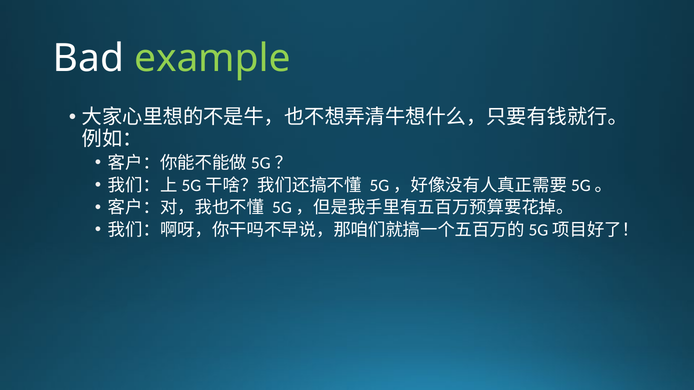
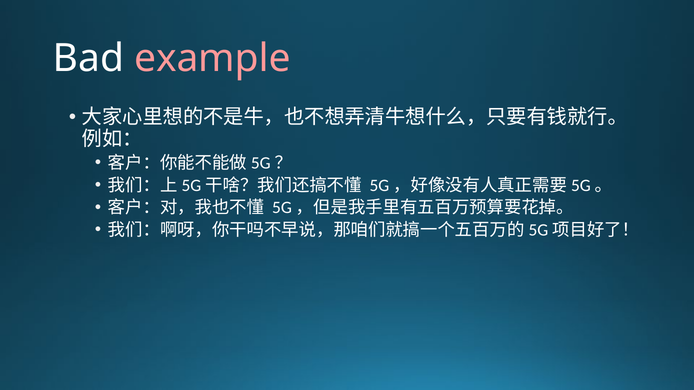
example colour: light green -> pink (212, 58)
